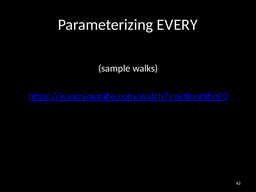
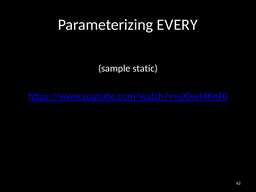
walks: walks -> static (145, 68)
